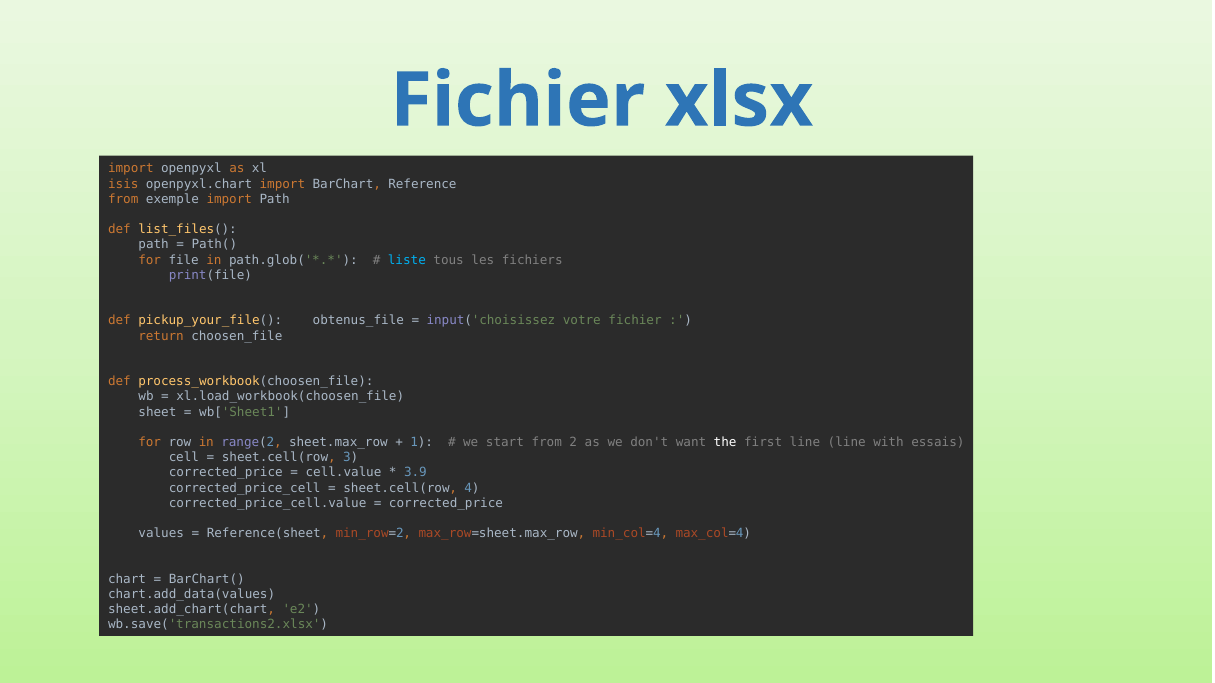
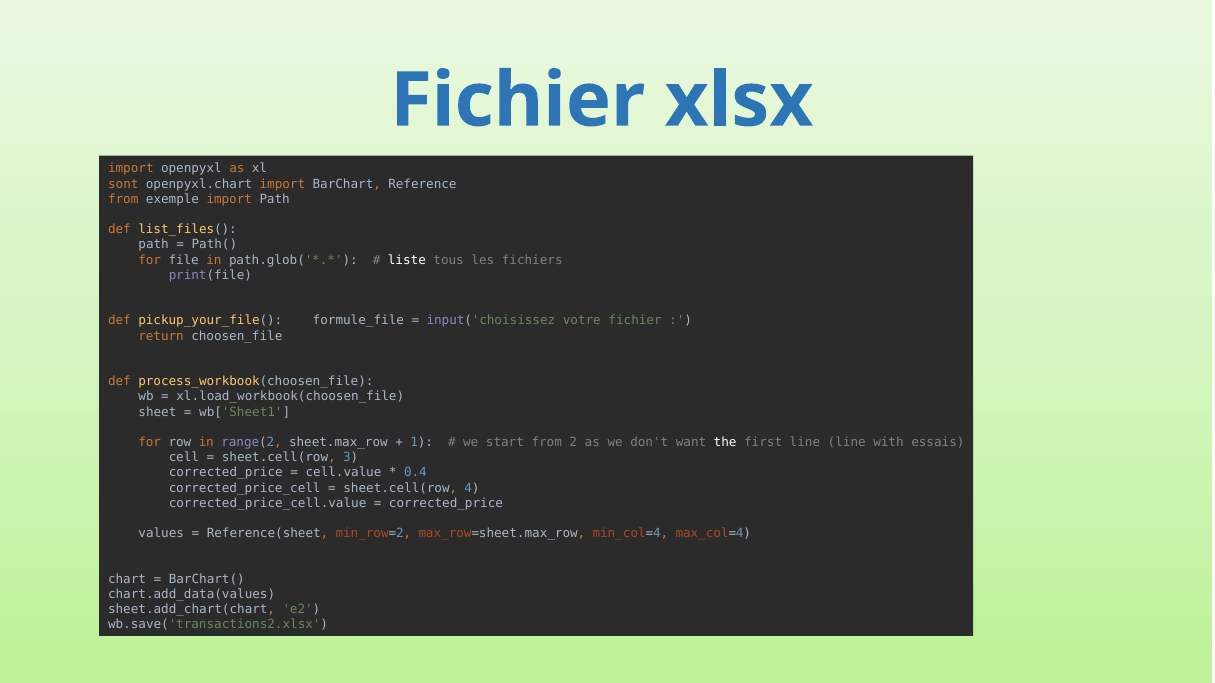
isis: isis -> sont (123, 184)
liste colour: light blue -> white (407, 260)
obtenus_file: obtenus_file -> formule_file (358, 321)
3.9: 3.9 -> 0.4 (415, 473)
